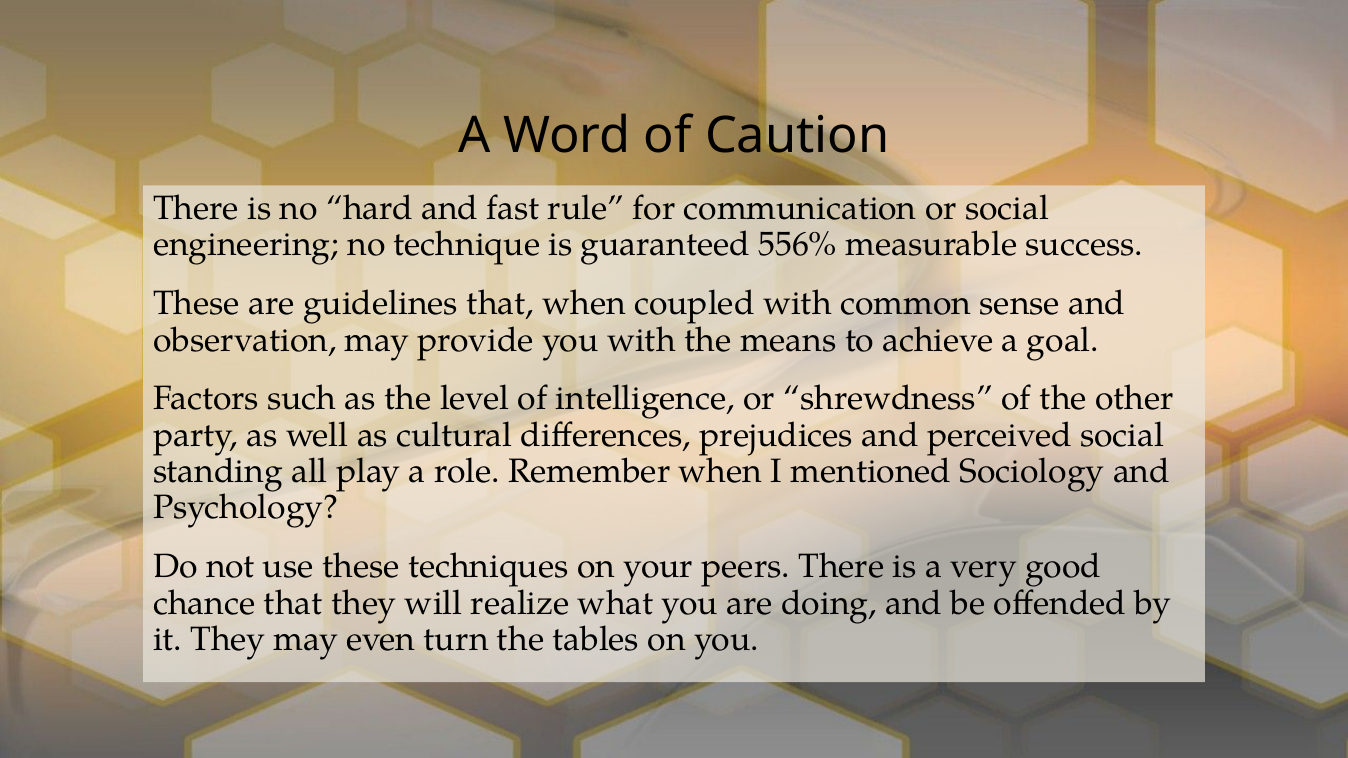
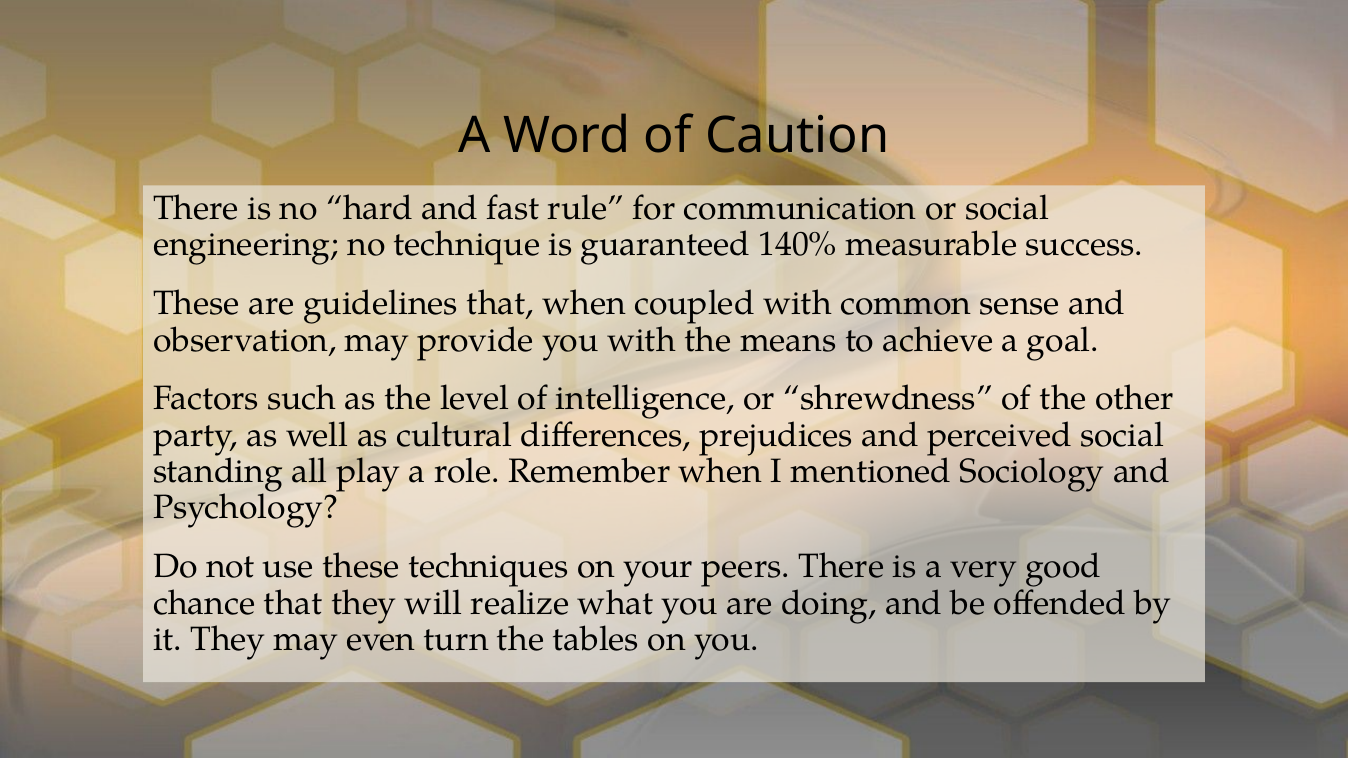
556%: 556% -> 140% (798, 245)
